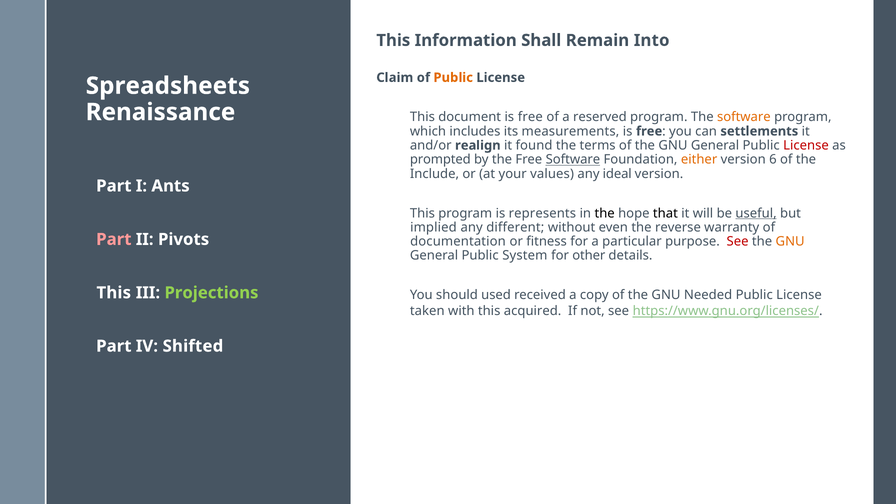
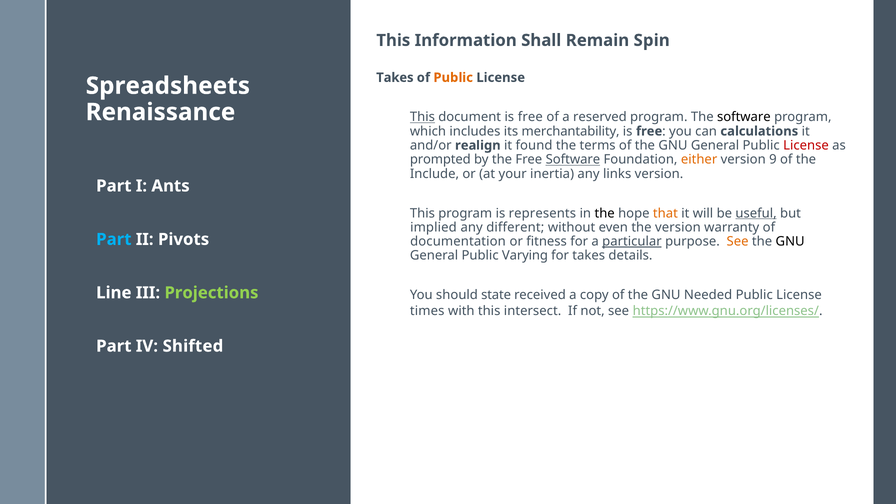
Into: Into -> Spin (652, 40)
Claim: Claim -> Takes (395, 78)
This underline: none -> present (422, 117)
software colour: orange -> black (744, 117)
measurements: measurements -> merchantability (571, 131)
settlements: settlements -> calculations (759, 131)
6: 6 -> 9 (773, 160)
values: values -> inertia (552, 174)
ideal: ideal -> links (617, 174)
that colour: black -> orange (665, 213)
the reverse: reverse -> version (678, 227)
Part colour: pink -> light blue (114, 239)
particular underline: none -> present (632, 242)
See colour: red -> orange (738, 242)
GNU colour: orange -> black (790, 242)
System: System -> Varying (525, 256)
for other: other -> takes (589, 256)
This: This -> Line (114, 293)
used: used -> state (496, 295)
taken: taken -> times (427, 311)
acquired: acquired -> intersect (533, 311)
